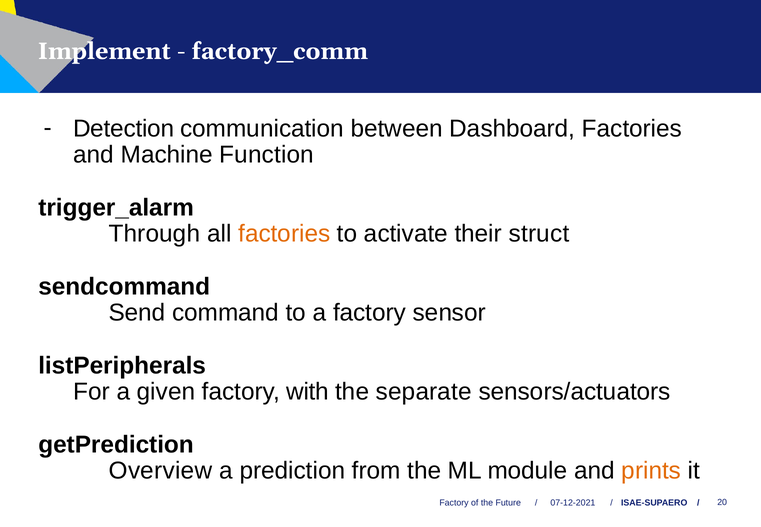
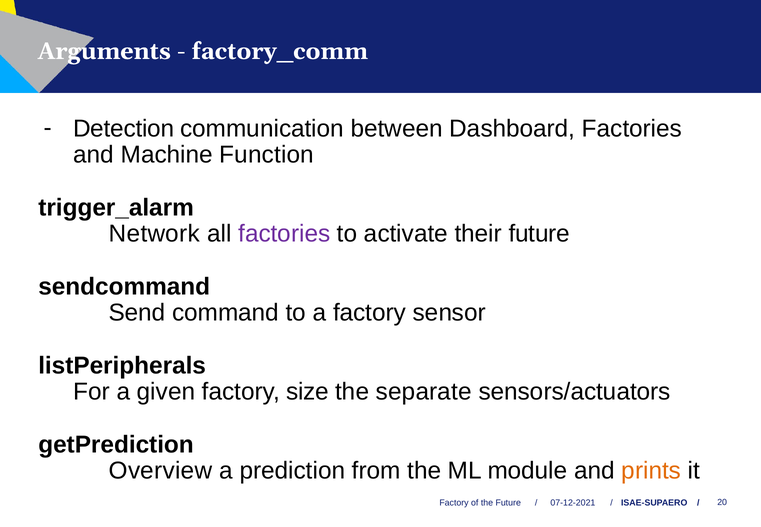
Implement: Implement -> Arguments (104, 51)
Through: Through -> Network (154, 234)
factories colour: orange -> purple (284, 234)
their struct: struct -> future (539, 234)
with: with -> size (308, 392)
